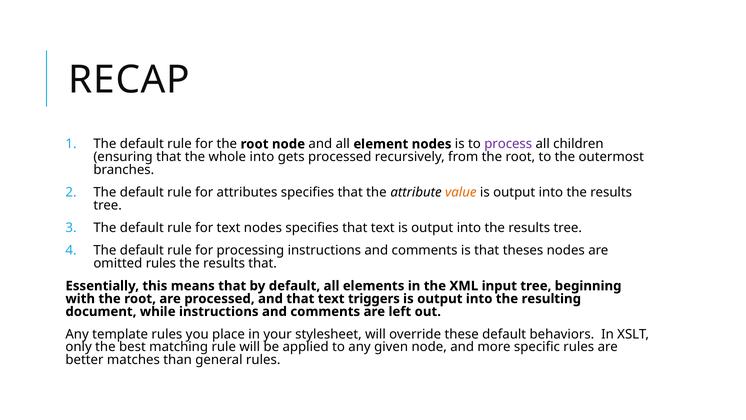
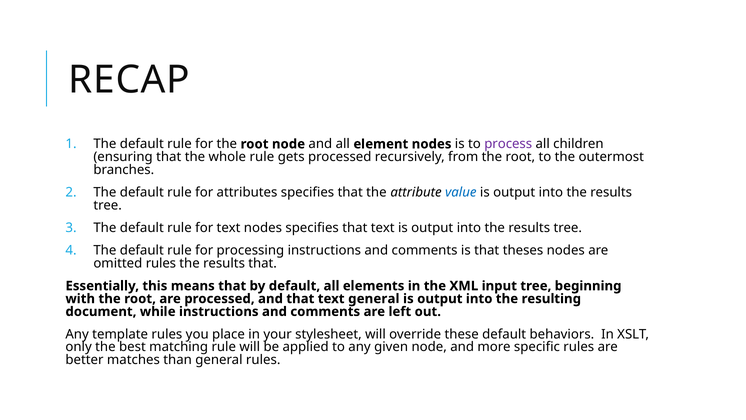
whole into: into -> rule (262, 157)
value colour: orange -> blue (461, 192)
text triggers: triggers -> general (374, 298)
